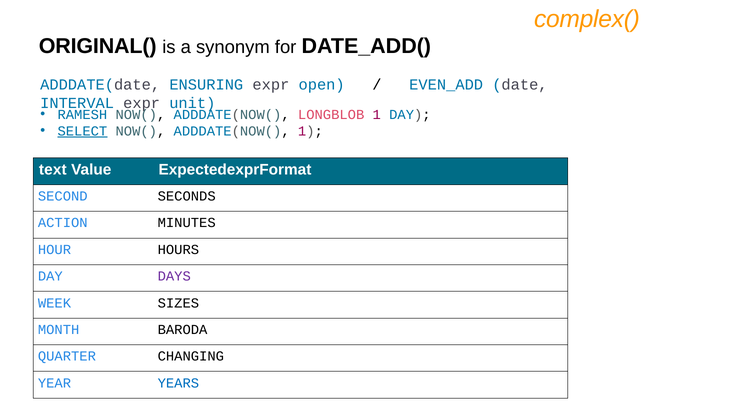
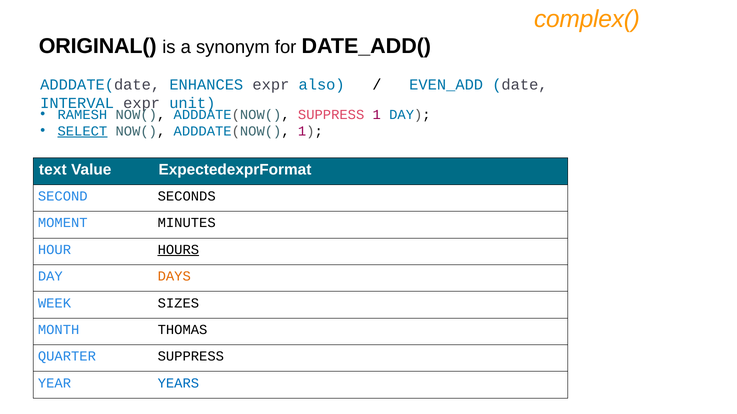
ENSURING: ENSURING -> ENHANCES (206, 85)
open: open -> also (322, 85)
ADDDATE(NOW( LONGBLOB: LONGBLOB -> SUPPRESS (331, 115)
ACTION: ACTION -> MOMENT (63, 223)
HOURS underline: none -> present (178, 250)
DAYS colour: purple -> orange (174, 277)
BARODA: BARODA -> THOMAS (183, 330)
QUARTER CHANGING: CHANGING -> SUPPRESS (191, 357)
